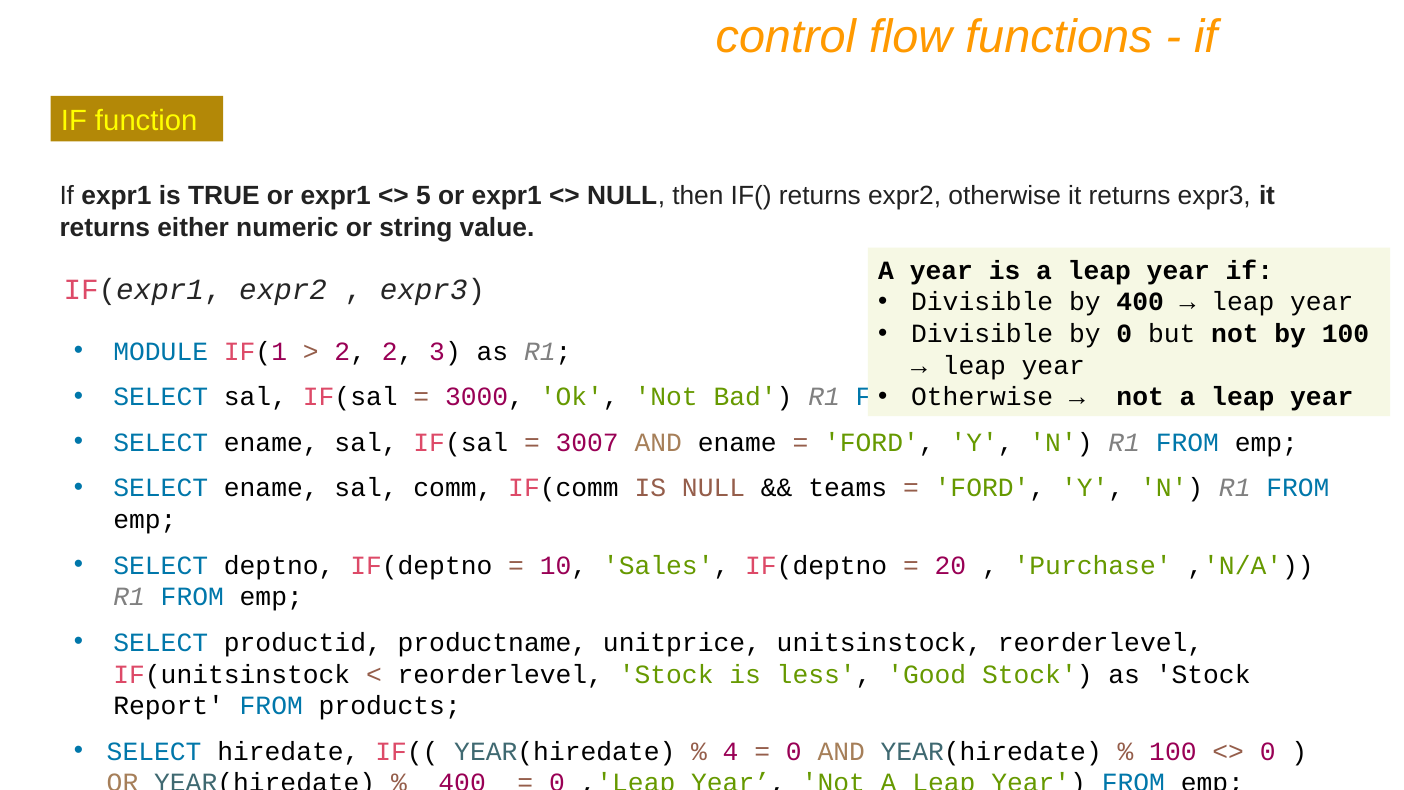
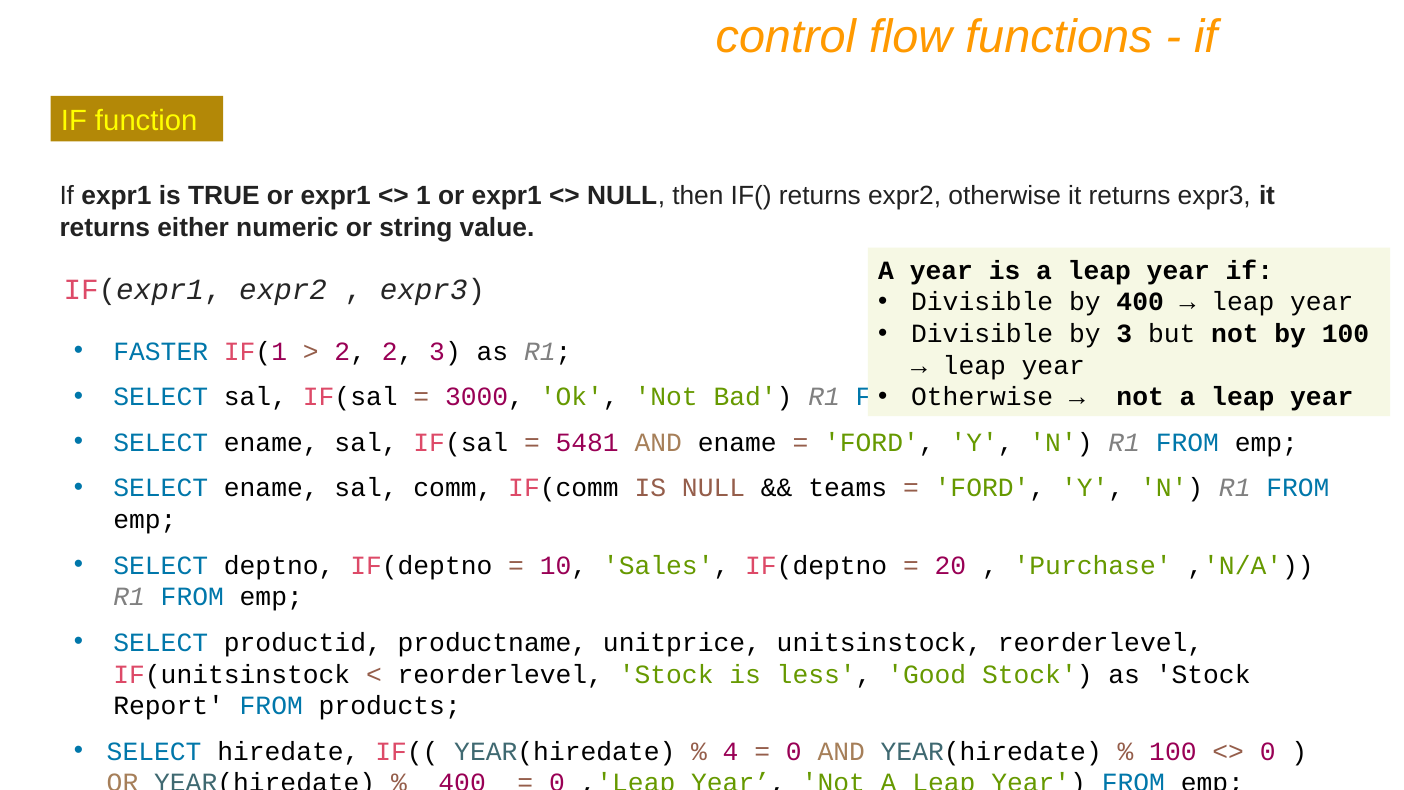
5: 5 -> 1 (423, 196)
by 0: 0 -> 3 (1124, 334)
MODULE: MODULE -> FASTER (161, 351)
3007: 3007 -> 5481 (587, 443)
